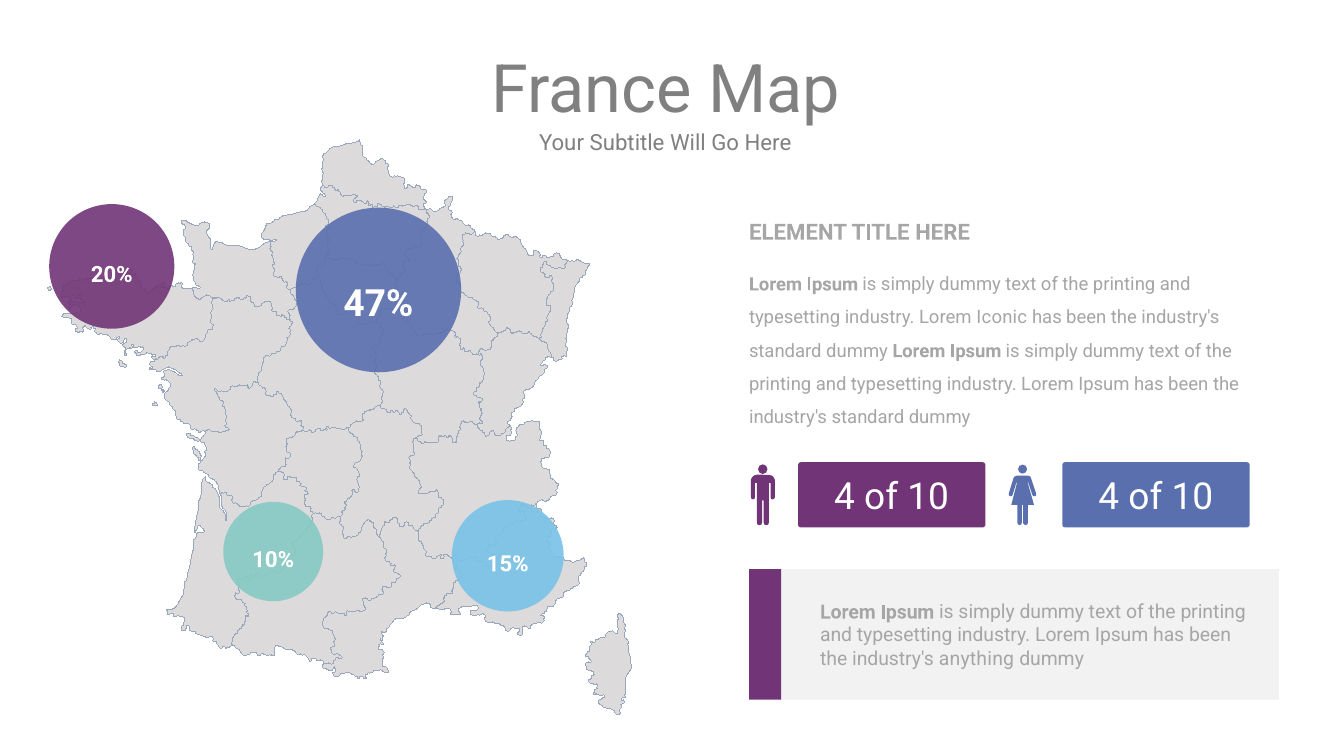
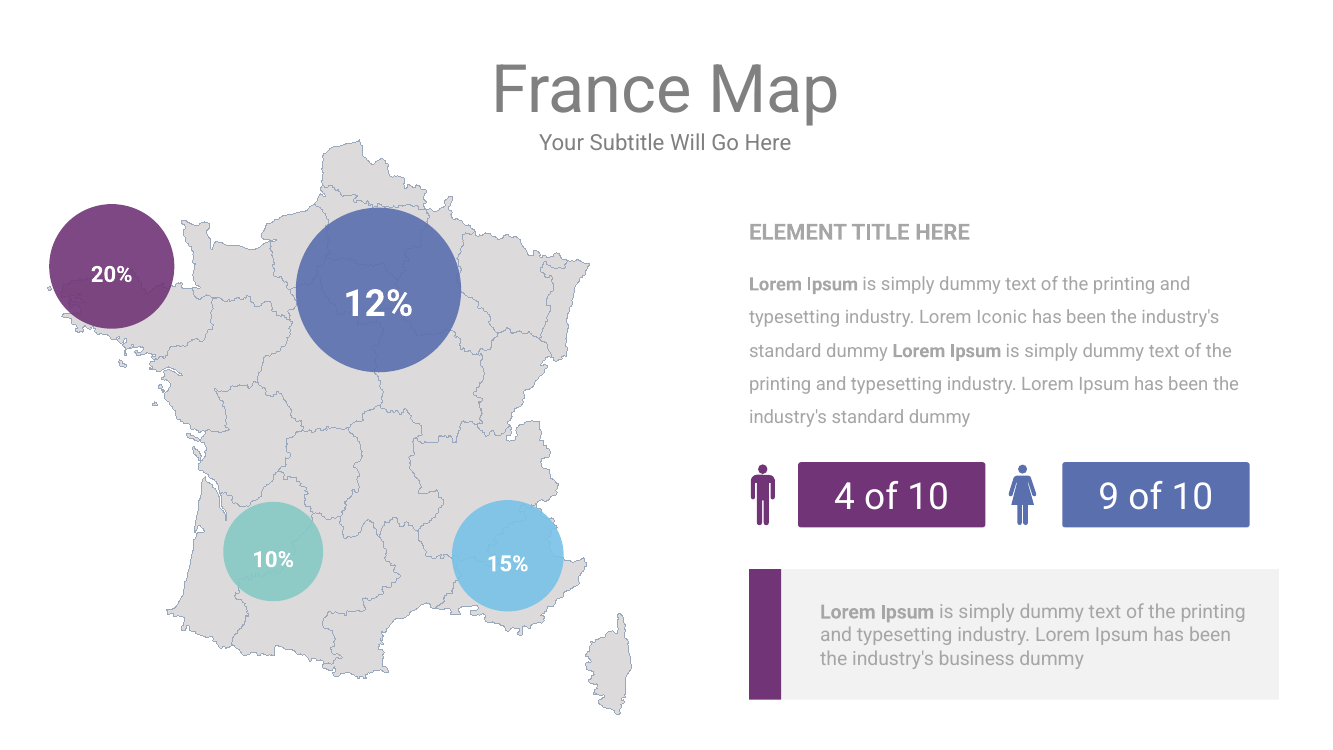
47%: 47% -> 12% (378, 304)
10 4: 4 -> 9 (1109, 497)
anything: anything -> business (977, 659)
